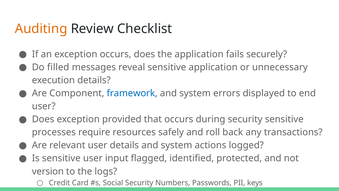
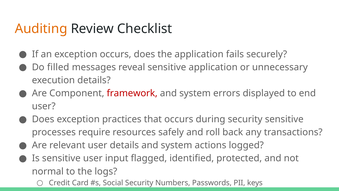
framework colour: blue -> red (132, 93)
provided: provided -> practices (122, 119)
version: version -> normal (48, 171)
